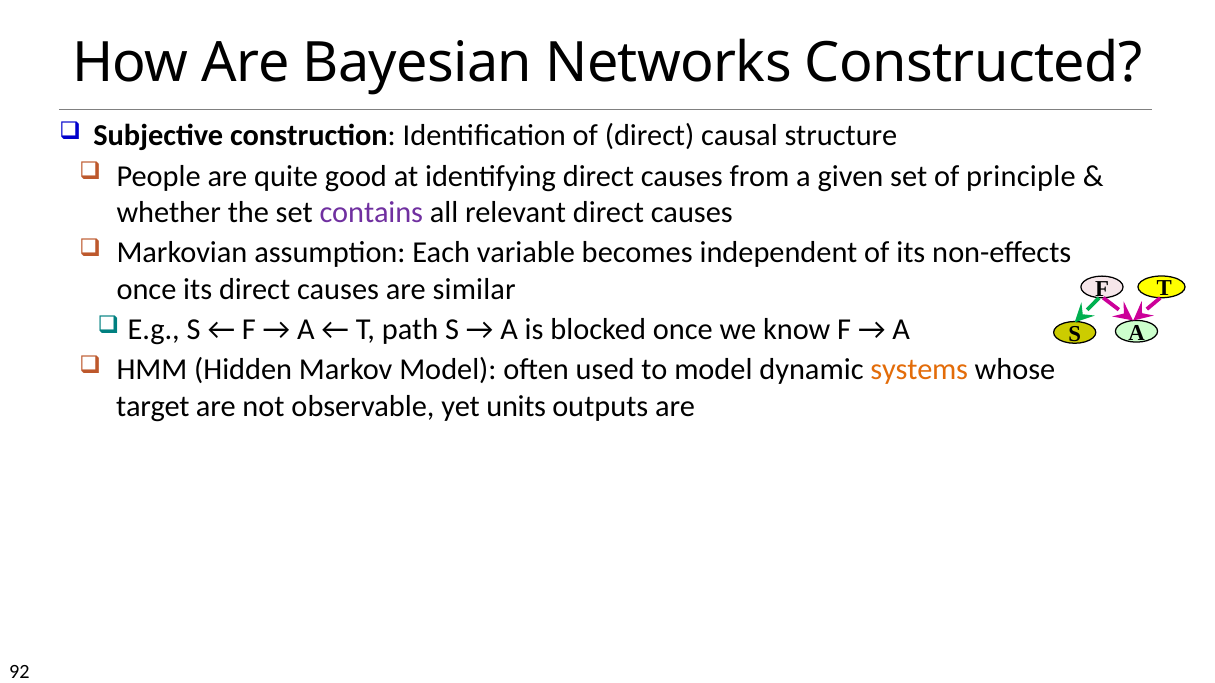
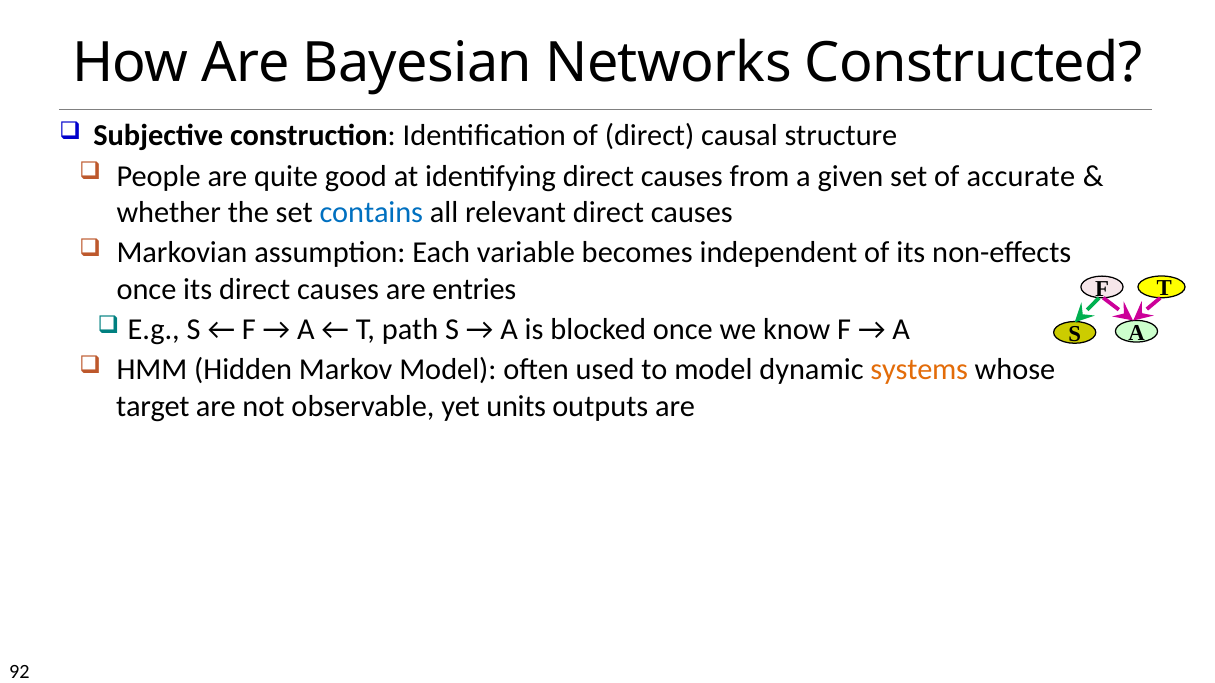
principle: principle -> accurate (1021, 176)
contains colour: purple -> blue (371, 213)
similar: similar -> entries (474, 289)
